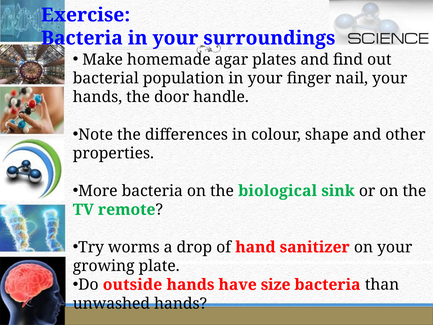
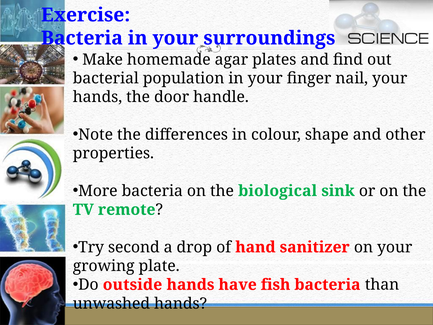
worms: worms -> second (134, 247)
size: size -> fish (276, 285)
